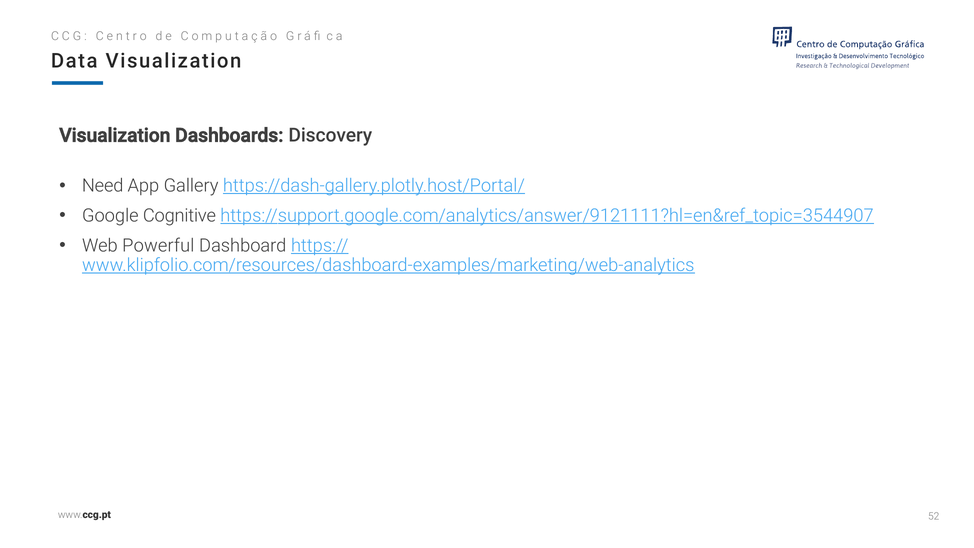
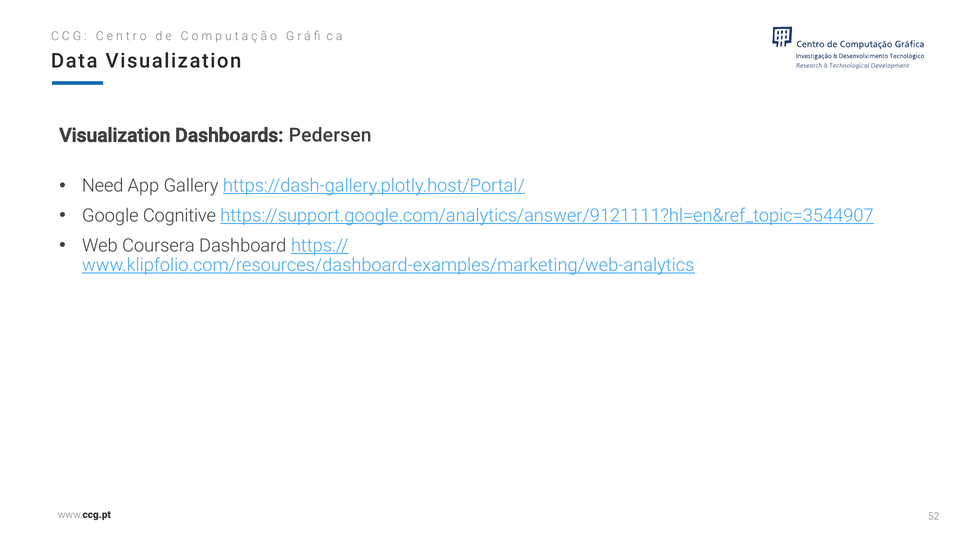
Discovery: Discovery -> Pedersen (330, 135)
Powerful: Powerful -> Coursera (158, 245)
